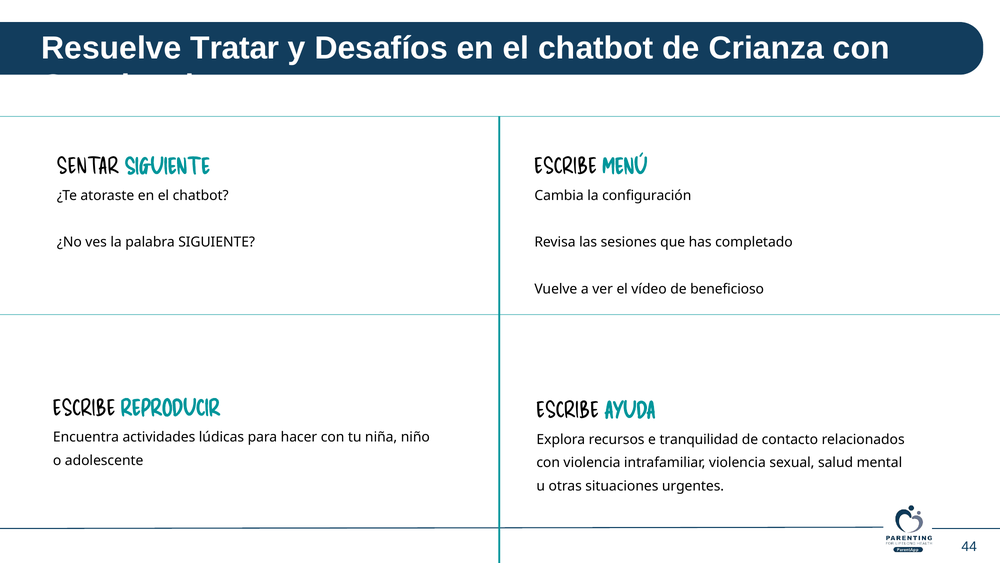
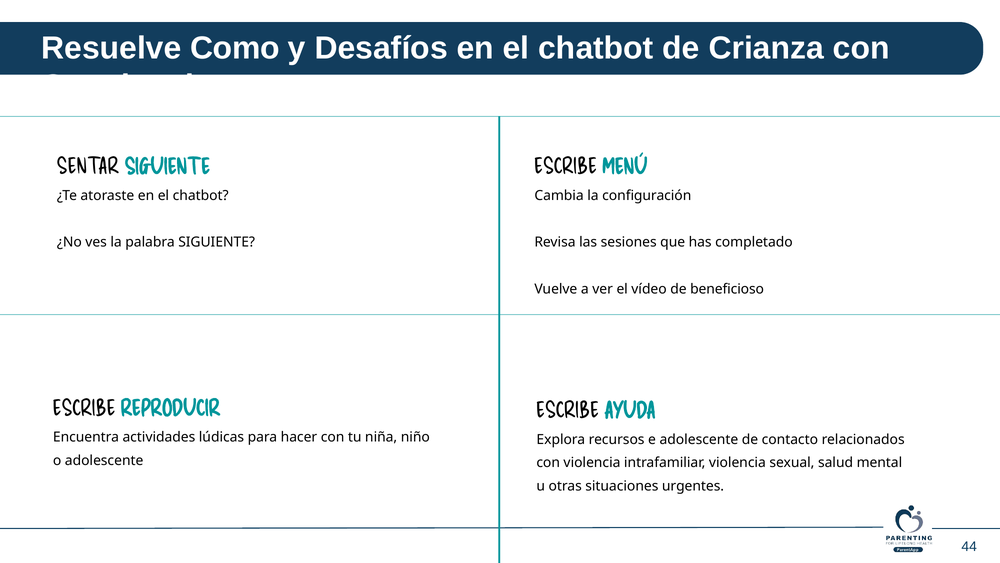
Tratar: Tratar -> Como (235, 48)
e tranquilidad: tranquilidad -> adolescente (699, 439)
